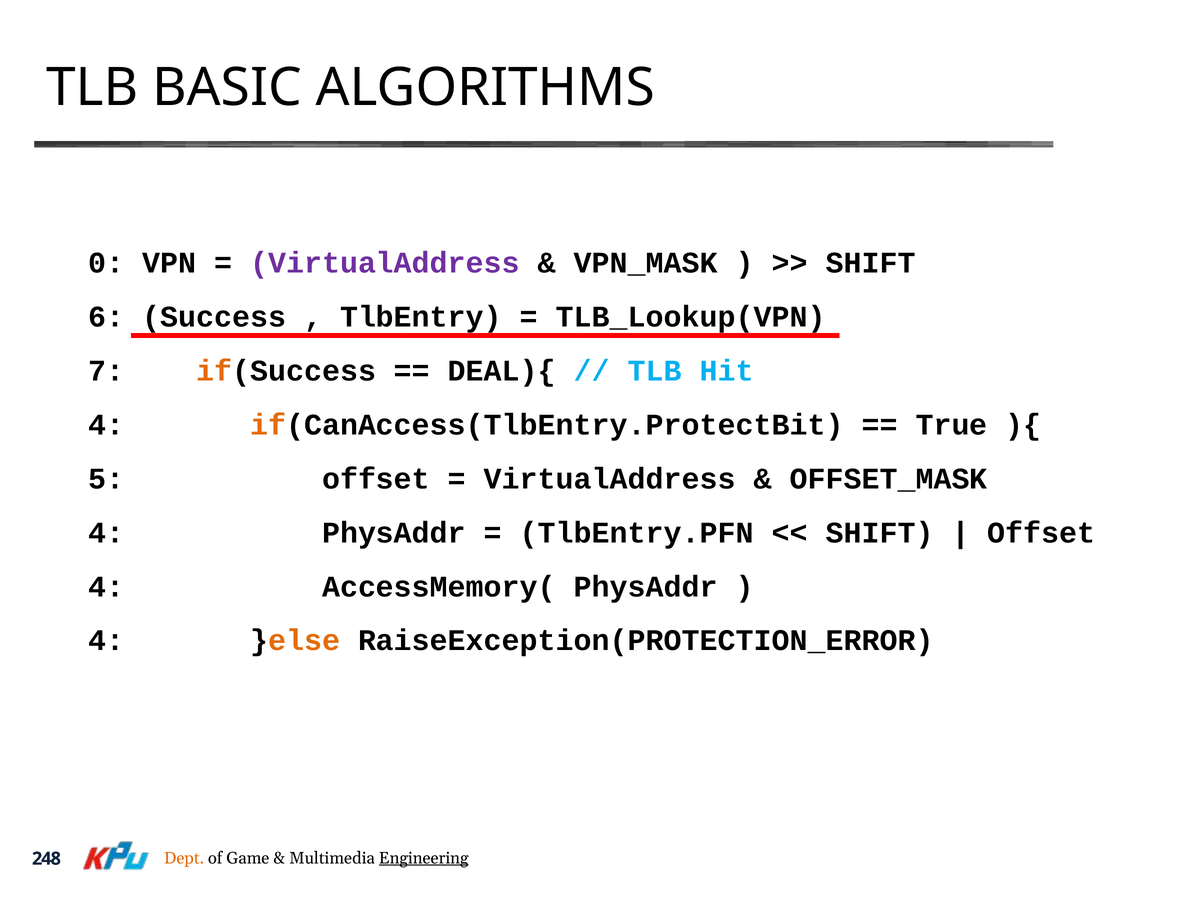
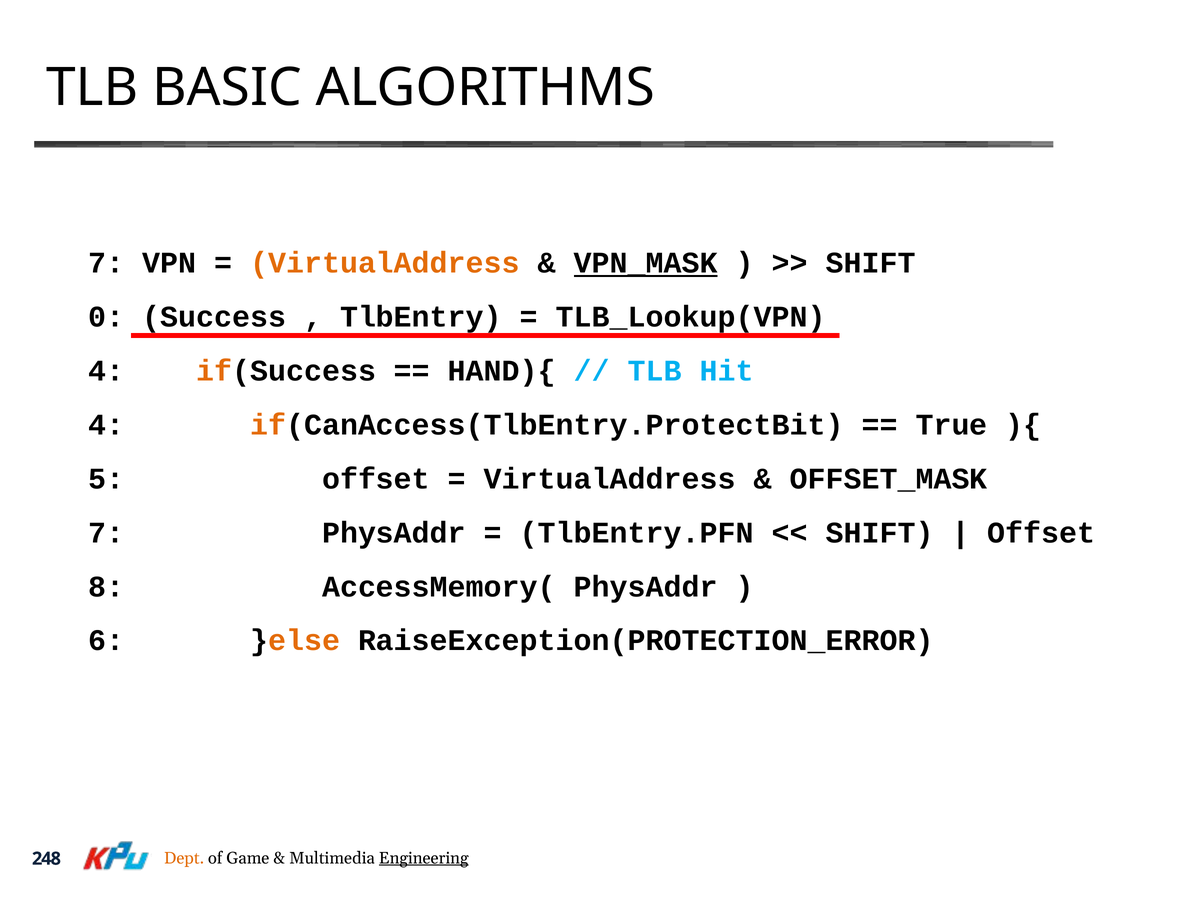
0: 0 -> 7 (106, 263)
VirtualAddress colour: purple -> orange (385, 263)
VPN_MASK underline: none -> present (646, 263)
6: 6 -> 0 (106, 317)
7: 7 -> 4 (106, 371)
DEAL){: DEAL){ -> HAND){ (502, 371)
4: 4 -> 7 (106, 533)
4: 4 -> 8 (106, 587)
4: 4 -> 6 (106, 641)
